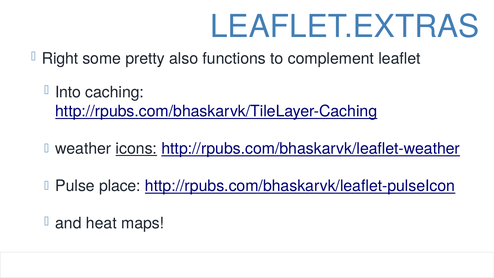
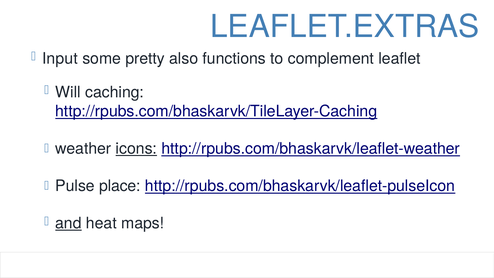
Right: Right -> Input (60, 58)
Into: Into -> Will (68, 92)
and underline: none -> present (68, 223)
